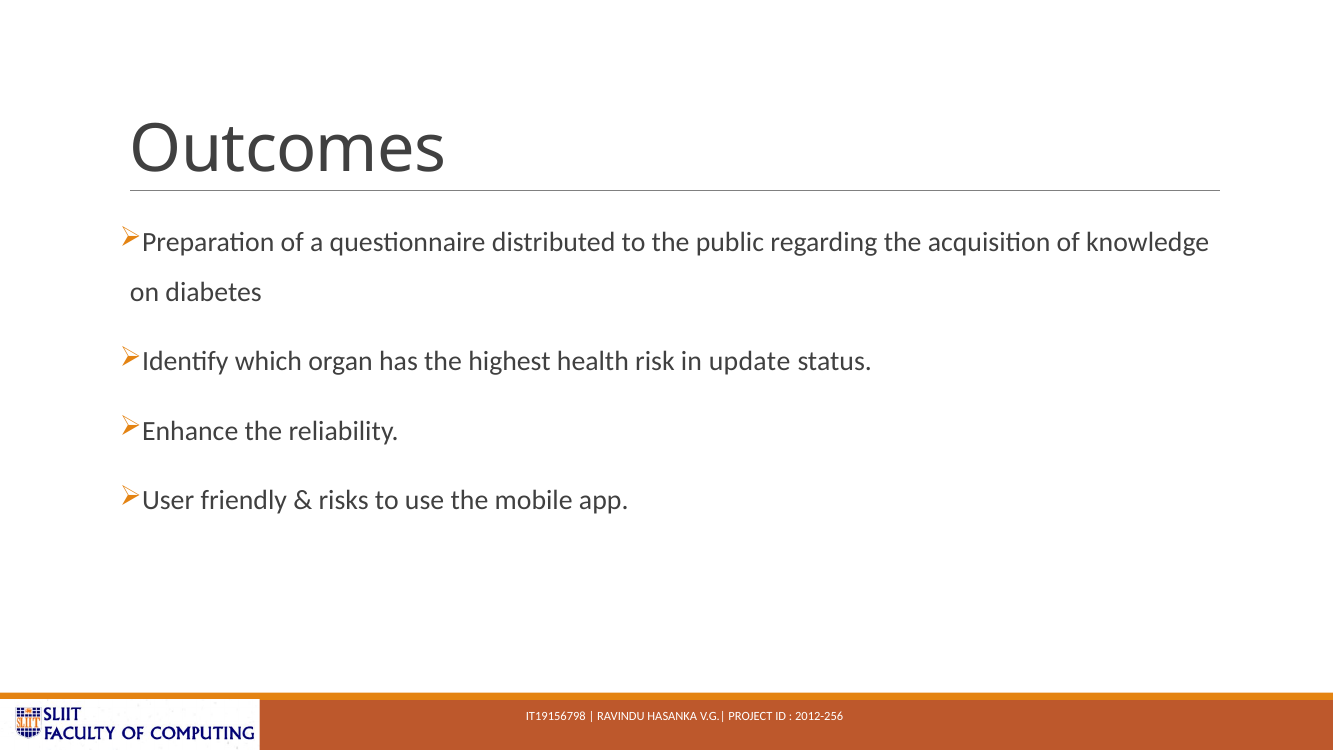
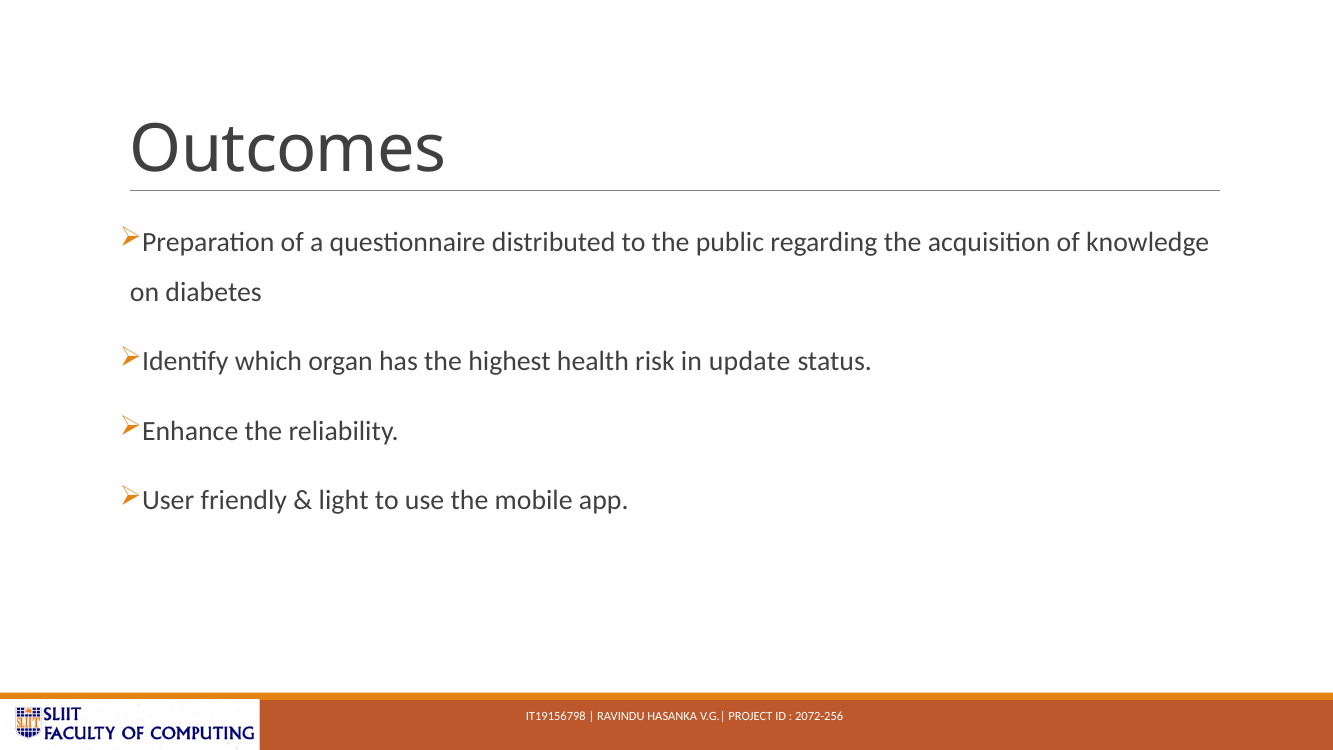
risks: risks -> light (344, 500)
2012-256: 2012-256 -> 2072-256 (819, 716)
